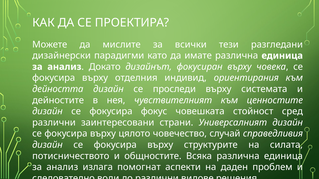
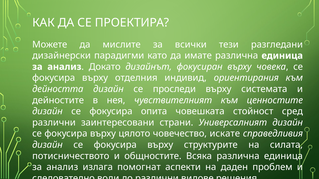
фокус: фокус -> опита (154, 112)
случай: случай -> искате (225, 134)
